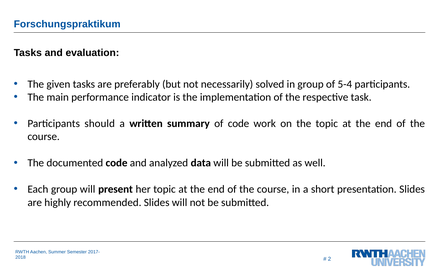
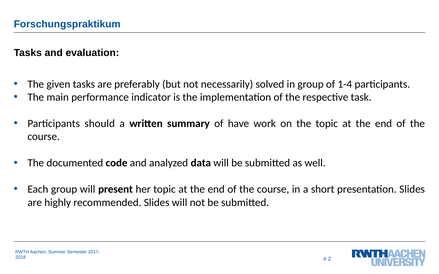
5-4: 5-4 -> 1-4 (345, 84)
of code: code -> have (238, 124)
